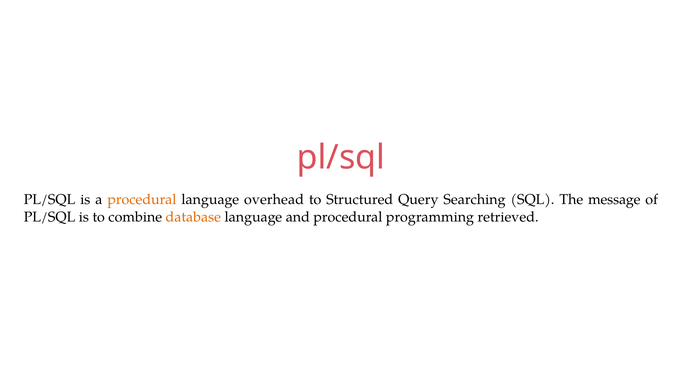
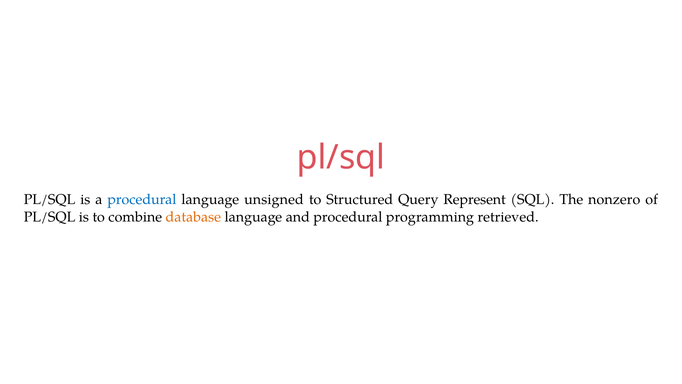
procedural colour: orange -> blue (142, 200)
overhead: overhead -> unsigned (274, 200)
Searching: Searching -> Represent (475, 200)
message: message -> nonzero (614, 200)
